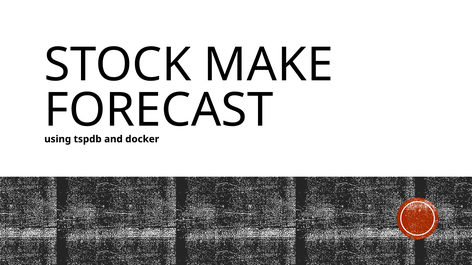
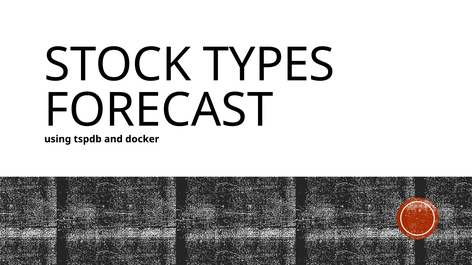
MAKE: MAKE -> TYPES (269, 65)
